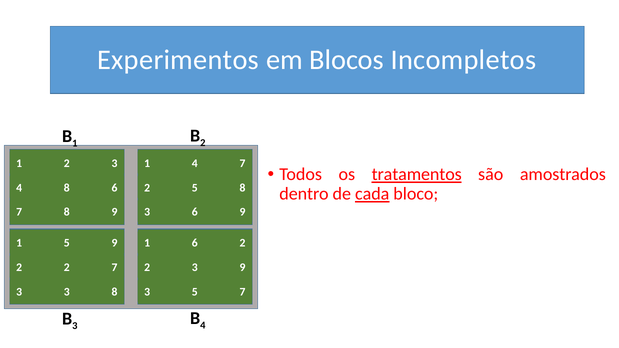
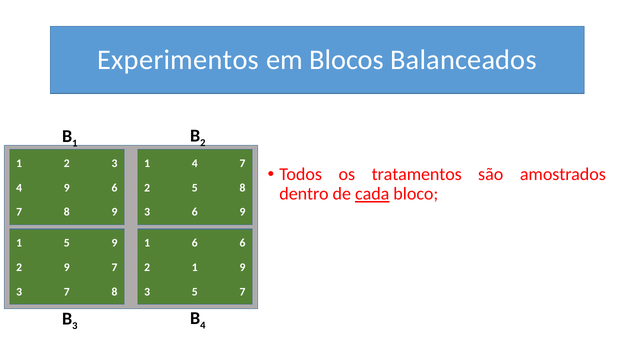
Incompletos: Incompletos -> Balanceados (464, 60)
tratamentos underline: present -> none (417, 175)
4 8: 8 -> 9 (67, 188)
6 2: 2 -> 6 (243, 243)
2: 2 -> 9 (67, 268)
3: 3 -> 1 (195, 268)
3 3: 3 -> 7 (67, 292)
